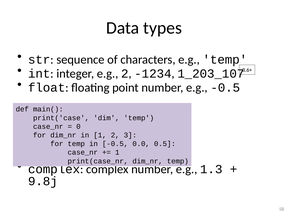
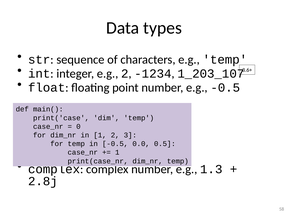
9.8j: 9.8j -> 2.8j (43, 181)
